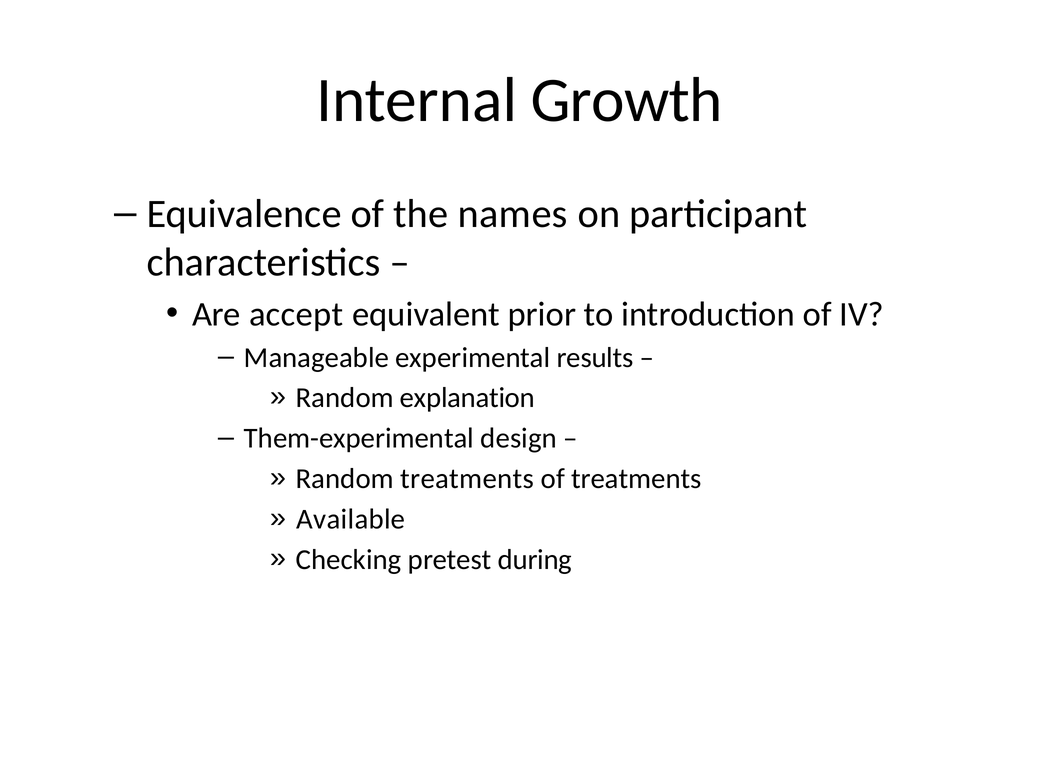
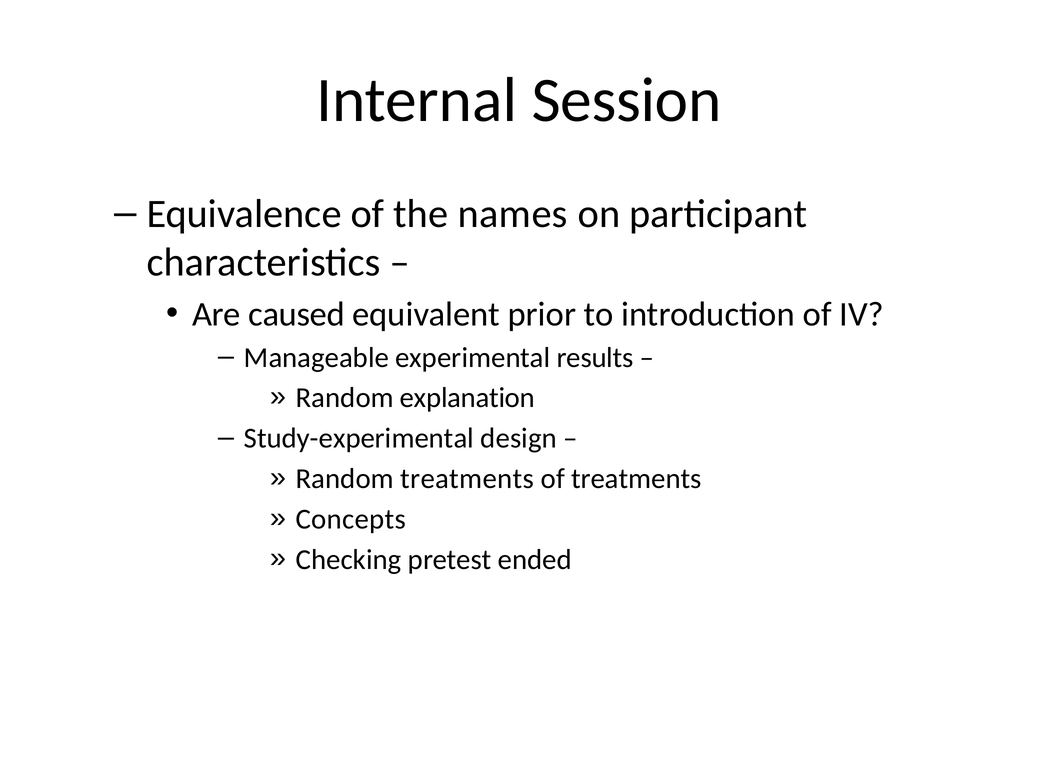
Growth: Growth -> Session (626, 100)
accept: accept -> caused (297, 314)
Them-experimental: Them-experimental -> Study-experimental (359, 438)
Available: Available -> Concepts (351, 519)
during: during -> ended (535, 559)
